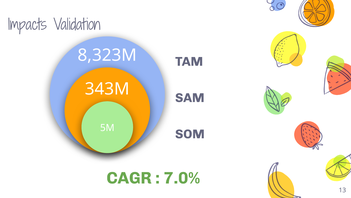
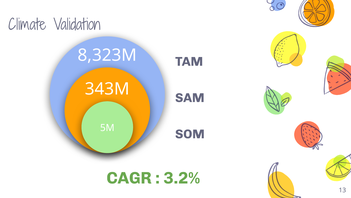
Impacts: Impacts -> Climate (27, 25)
7.0%: 7.0% -> 3.2% (182, 178)
